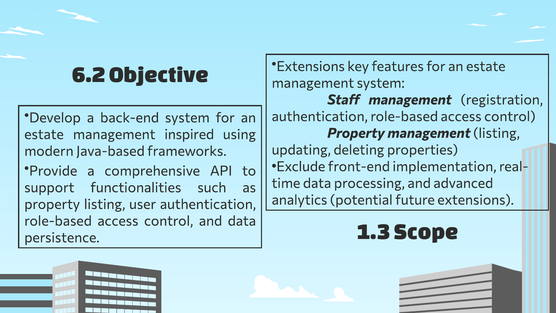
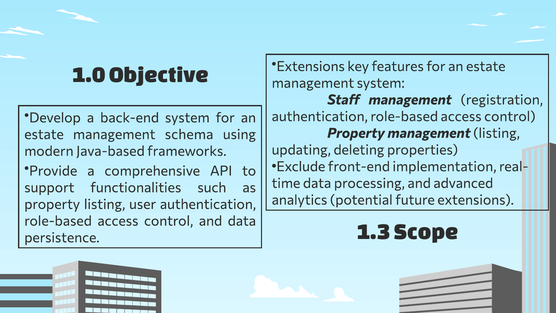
6.2: 6.2 -> 1.0 (89, 74)
inspired: inspired -> schema (189, 134)
